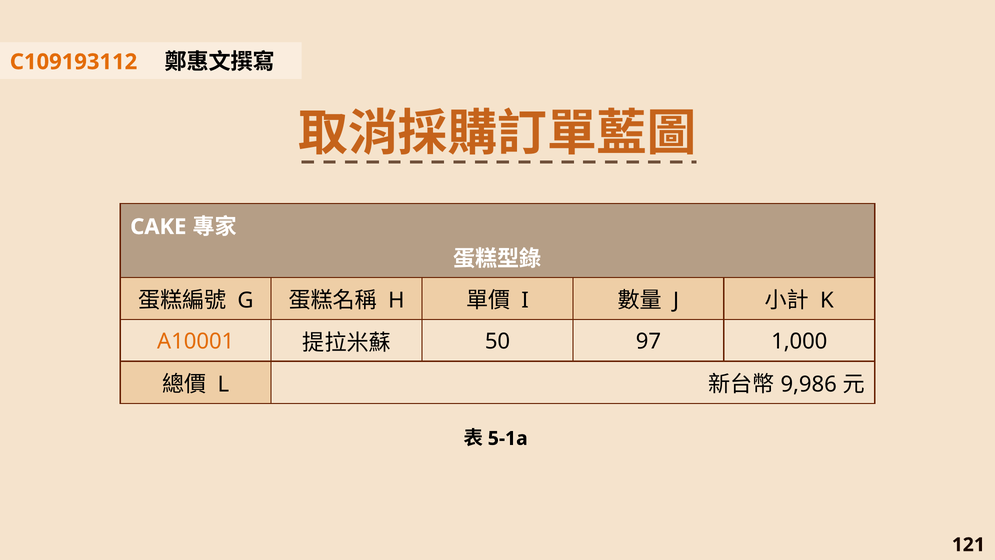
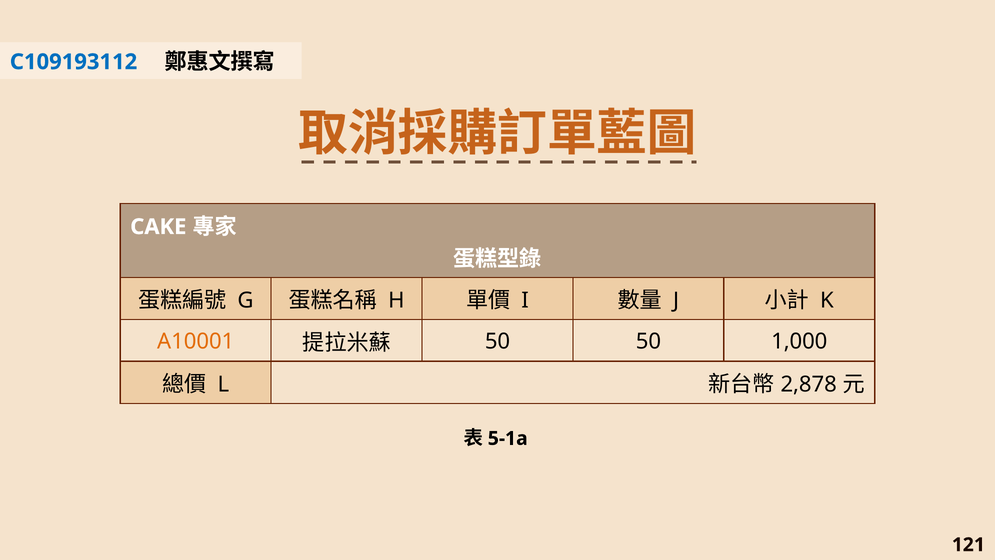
C109193112 colour: orange -> blue (74, 62)
50 97: 97 -> 50 (648, 341)
9,986: 9,986 -> 2,878 (809, 384)
